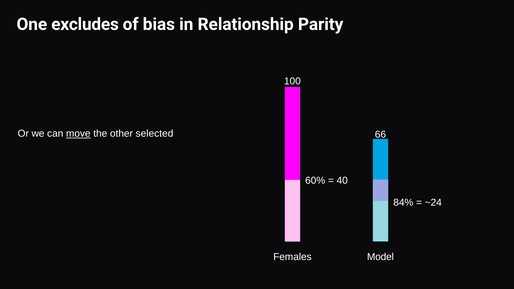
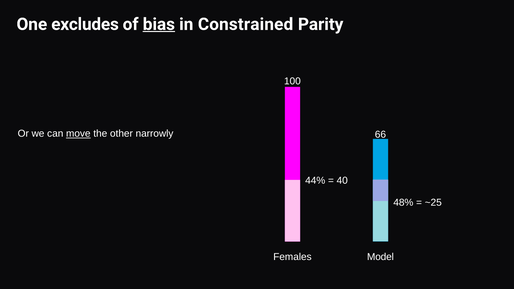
bias underline: none -> present (159, 24)
Relationship: Relationship -> Constrained (246, 24)
selected: selected -> narrowly (155, 134)
60%: 60% -> 44% (315, 180)
84%: 84% -> 48% (403, 203)
~24: ~24 -> ~25 (433, 203)
